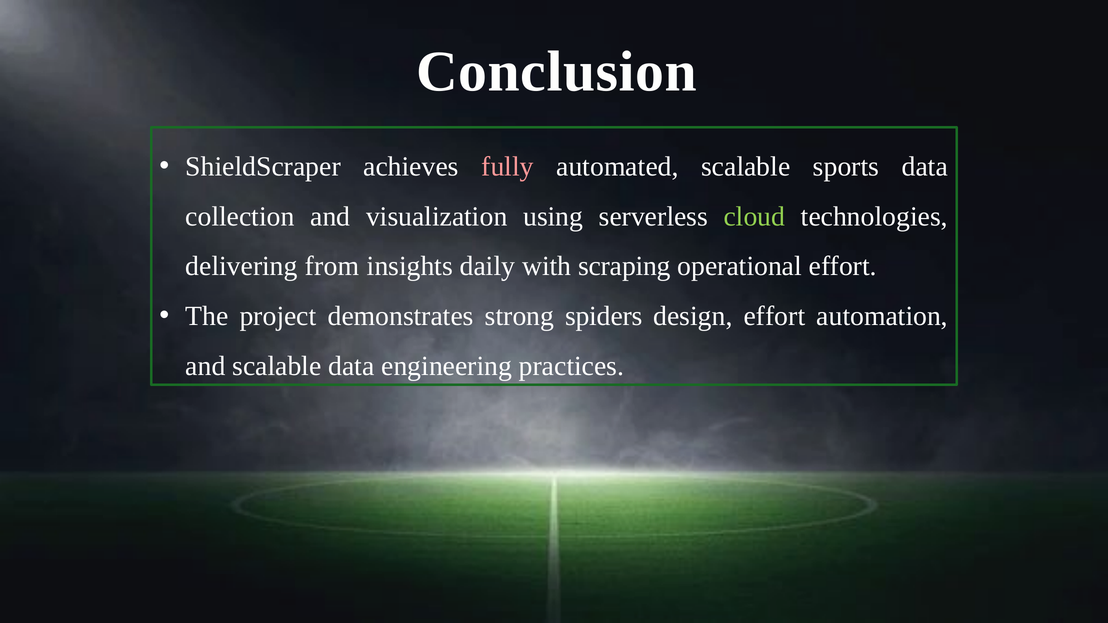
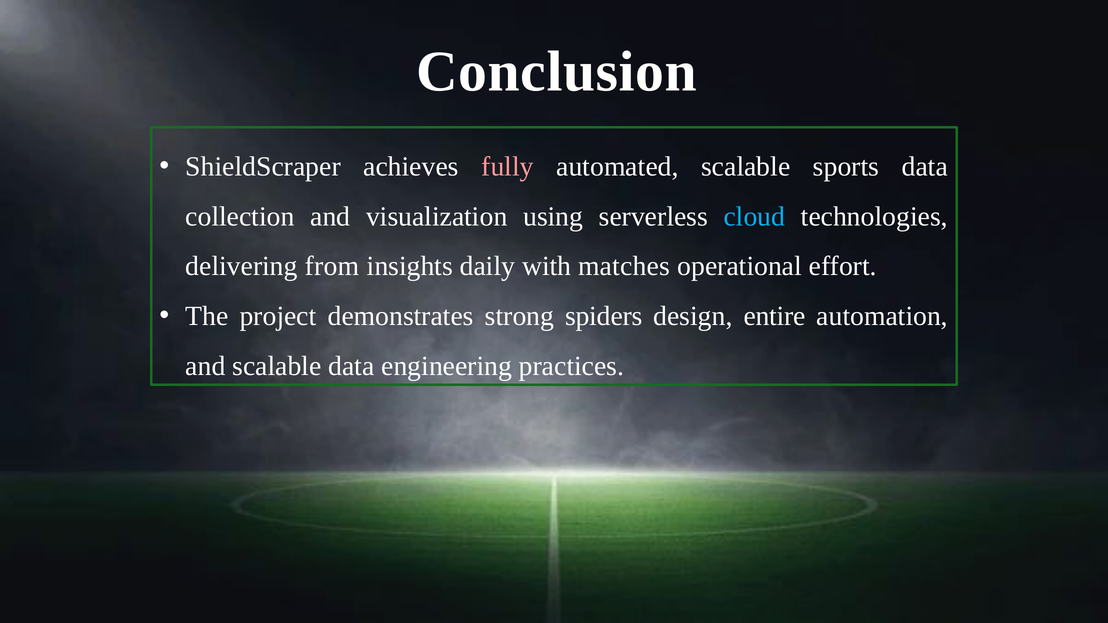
cloud colour: light green -> light blue (754, 217)
scraping: scraping -> matches (624, 266)
design effort: effort -> entire (775, 316)
